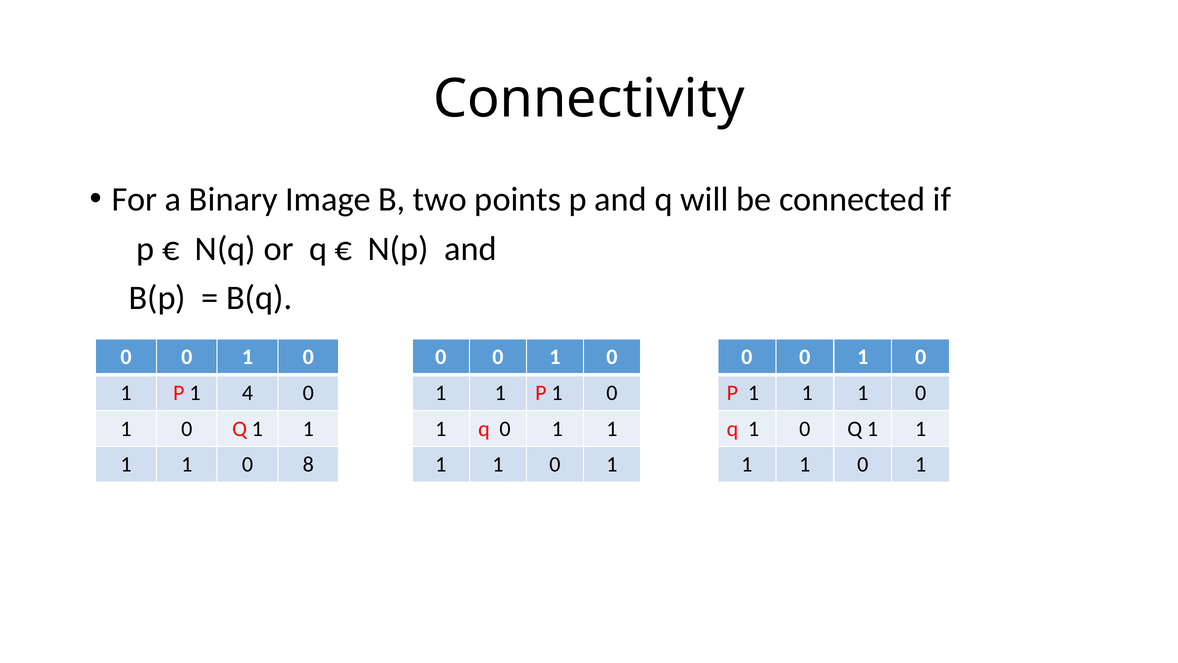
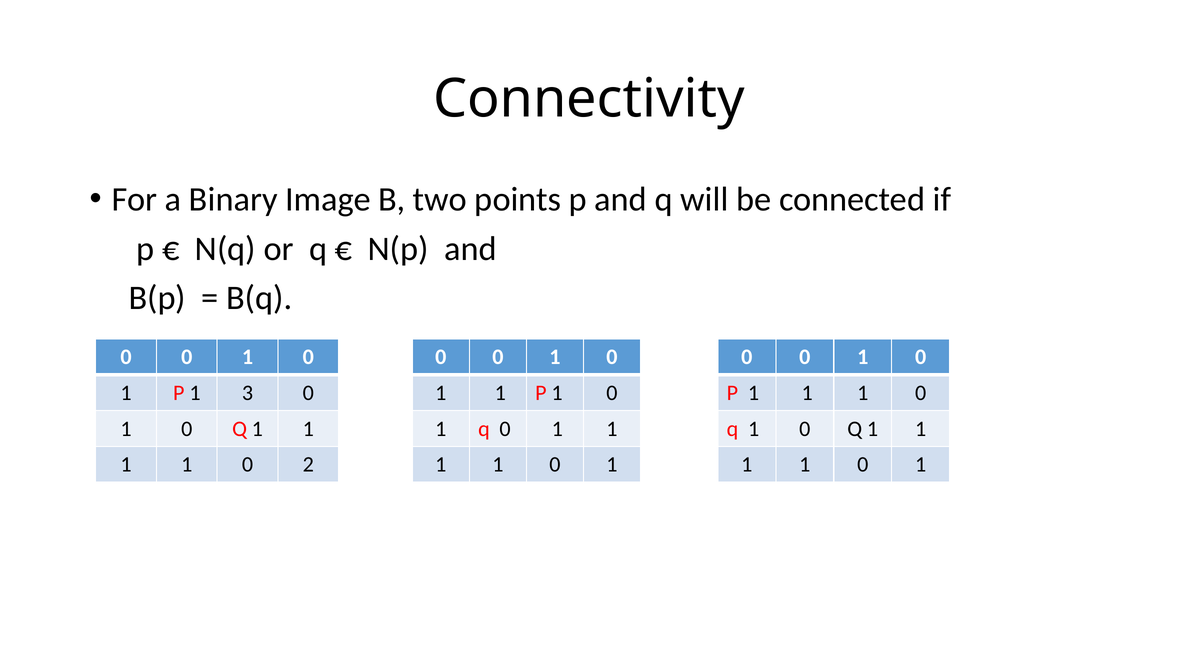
4: 4 -> 3 (248, 393)
8: 8 -> 2 (308, 464)
